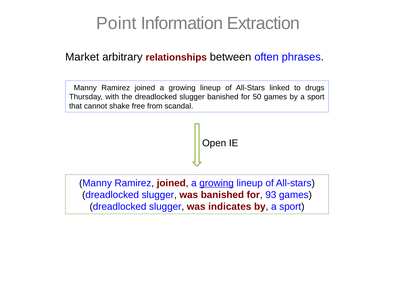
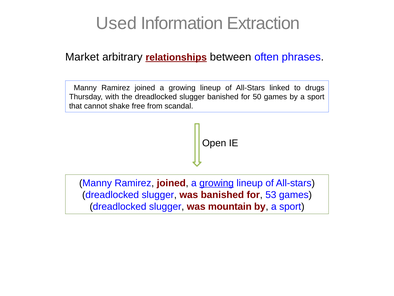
Point: Point -> Used (116, 23)
relationships underline: none -> present (176, 57)
93: 93 -> 53 (271, 195)
indicates: indicates -> mountain (230, 206)
